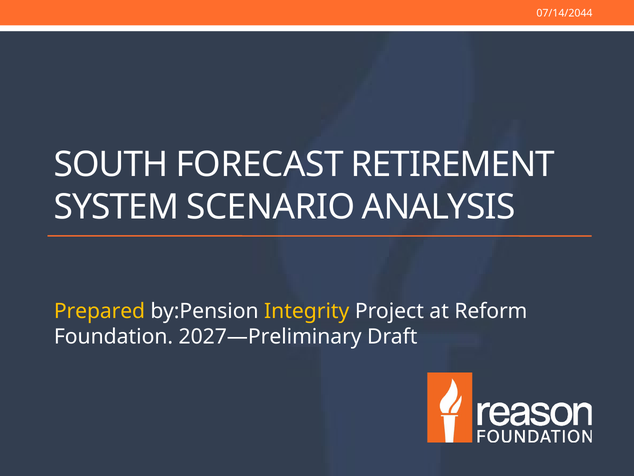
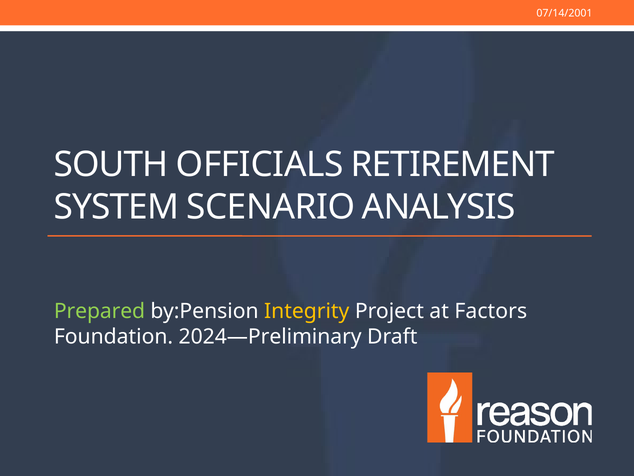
07/14/2044: 07/14/2044 -> 07/14/2001 (564, 13)
FORECAST: FORECAST -> OFFICIALS (260, 165)
Prepared colour: yellow -> light green (99, 311)
Reform: Reform -> Factors (491, 311)
2027—Preliminary: 2027—Preliminary -> 2024—Preliminary (270, 336)
